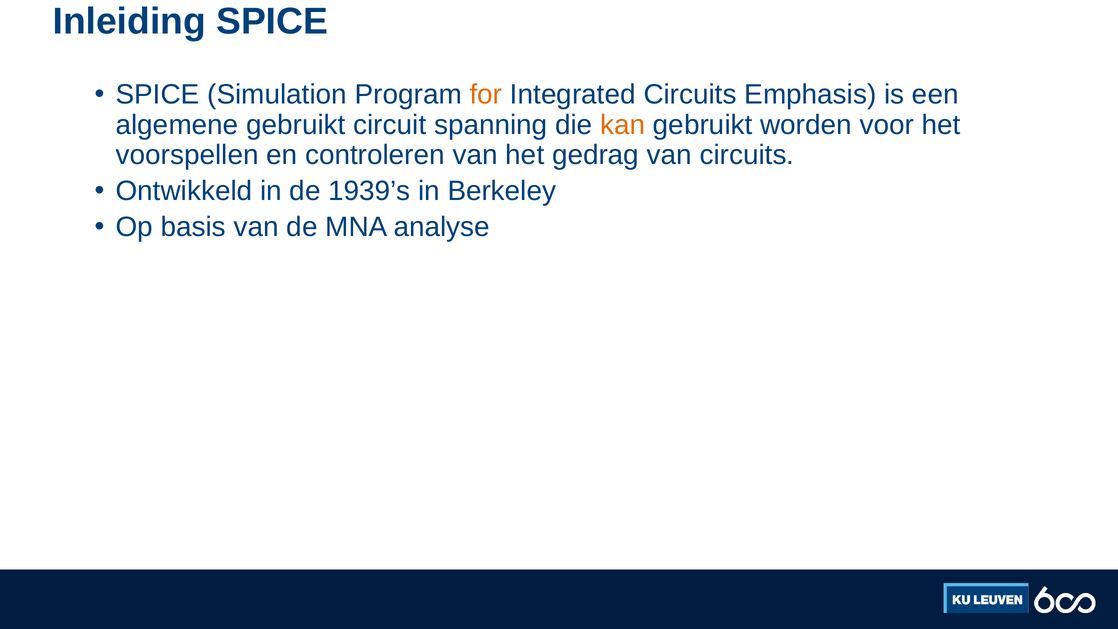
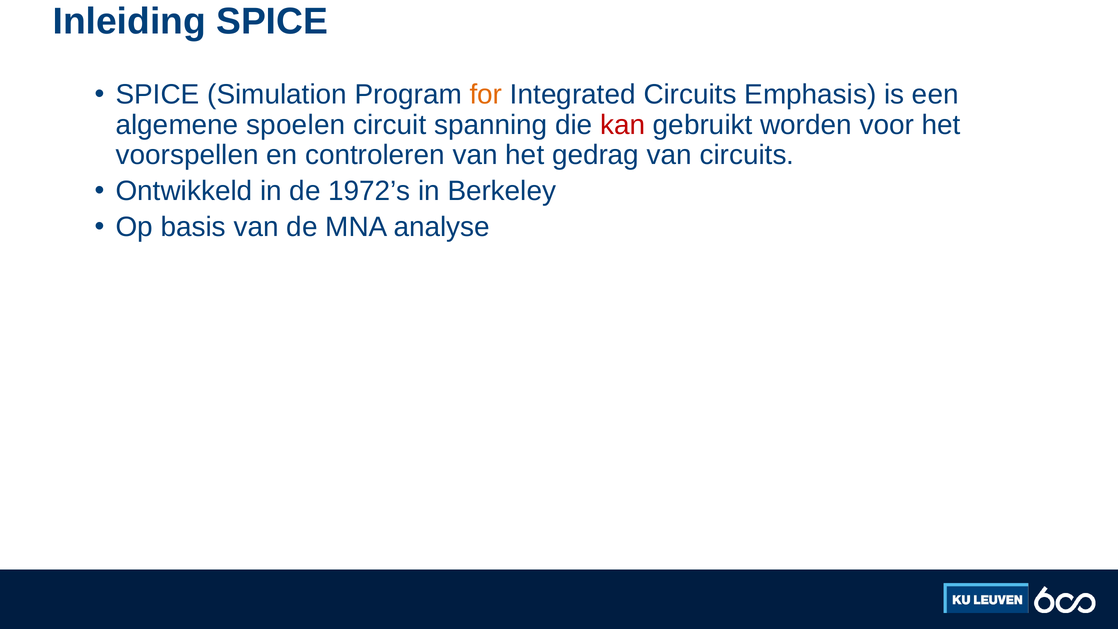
algemene gebruikt: gebruikt -> spoelen (296, 125)
kan colour: orange -> red (623, 125)
1939’s: 1939’s -> 1972’s (369, 191)
